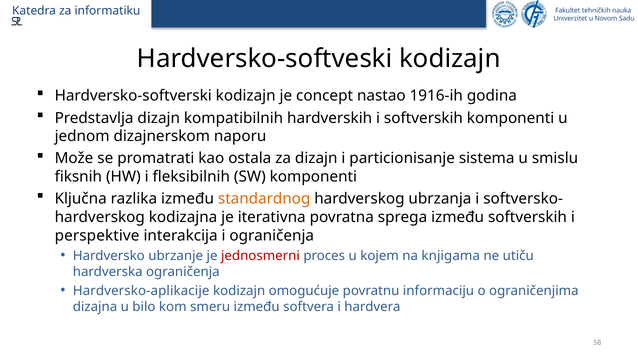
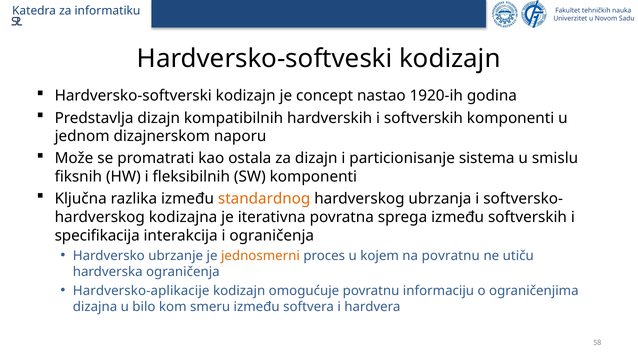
1916-ih: 1916-ih -> 1920-ih (436, 96)
perspektive: perspektive -> specifikacija (97, 235)
jednosmerni colour: red -> orange (260, 256)
na knjigama: knjigama -> povratnu (451, 256)
